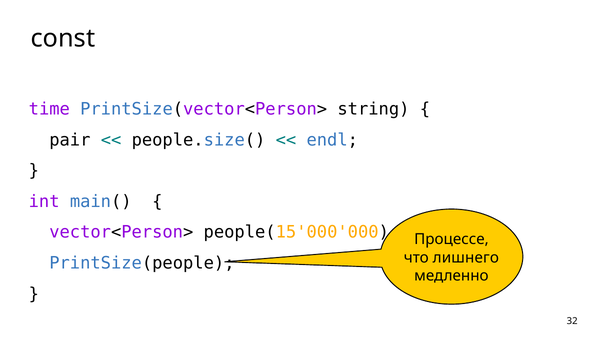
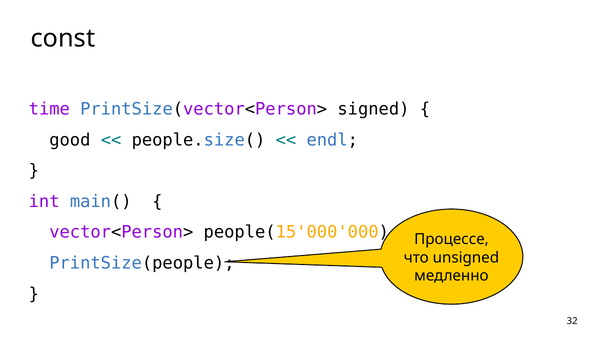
string: string -> signed (373, 109)
pair: pair -> good (70, 140)
лишнего: лишнего -> unsigned (466, 258)
